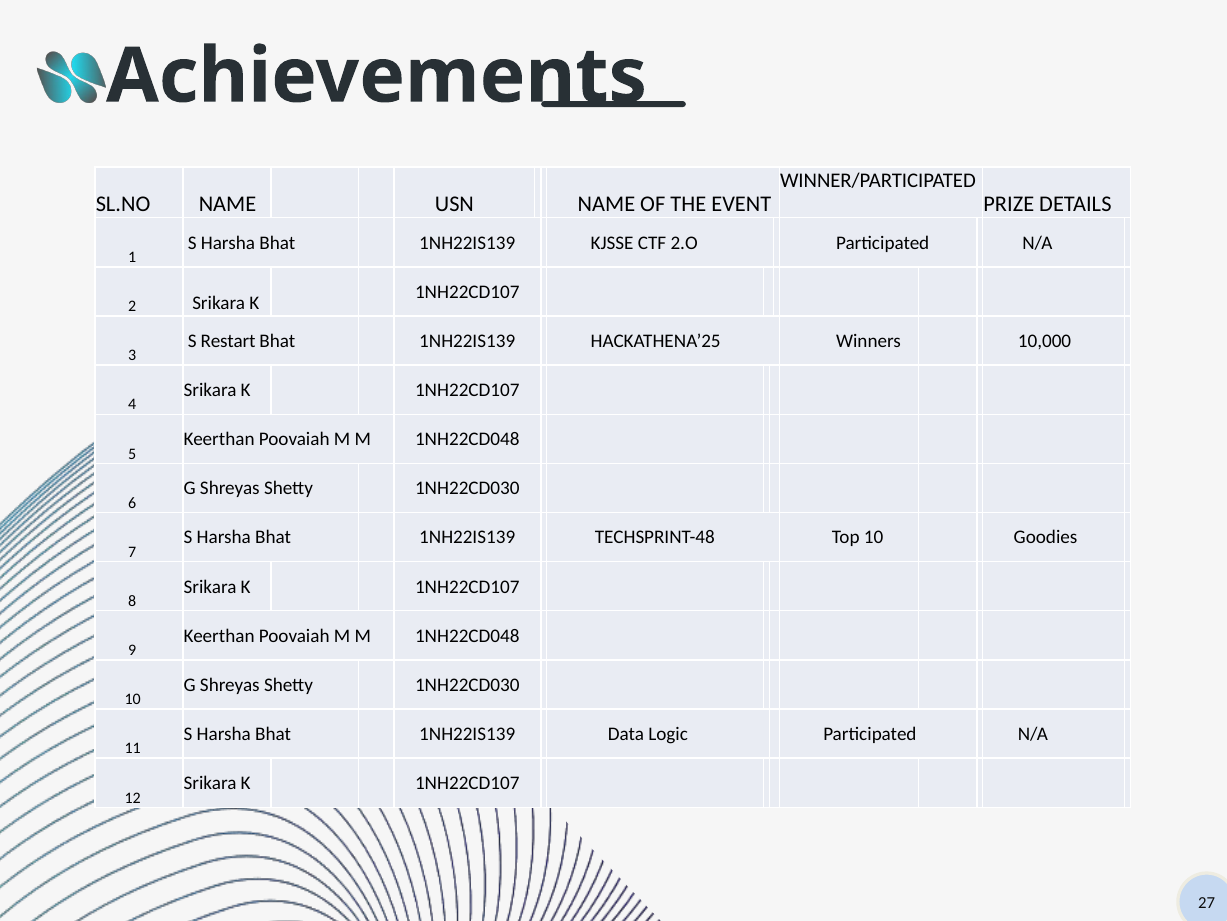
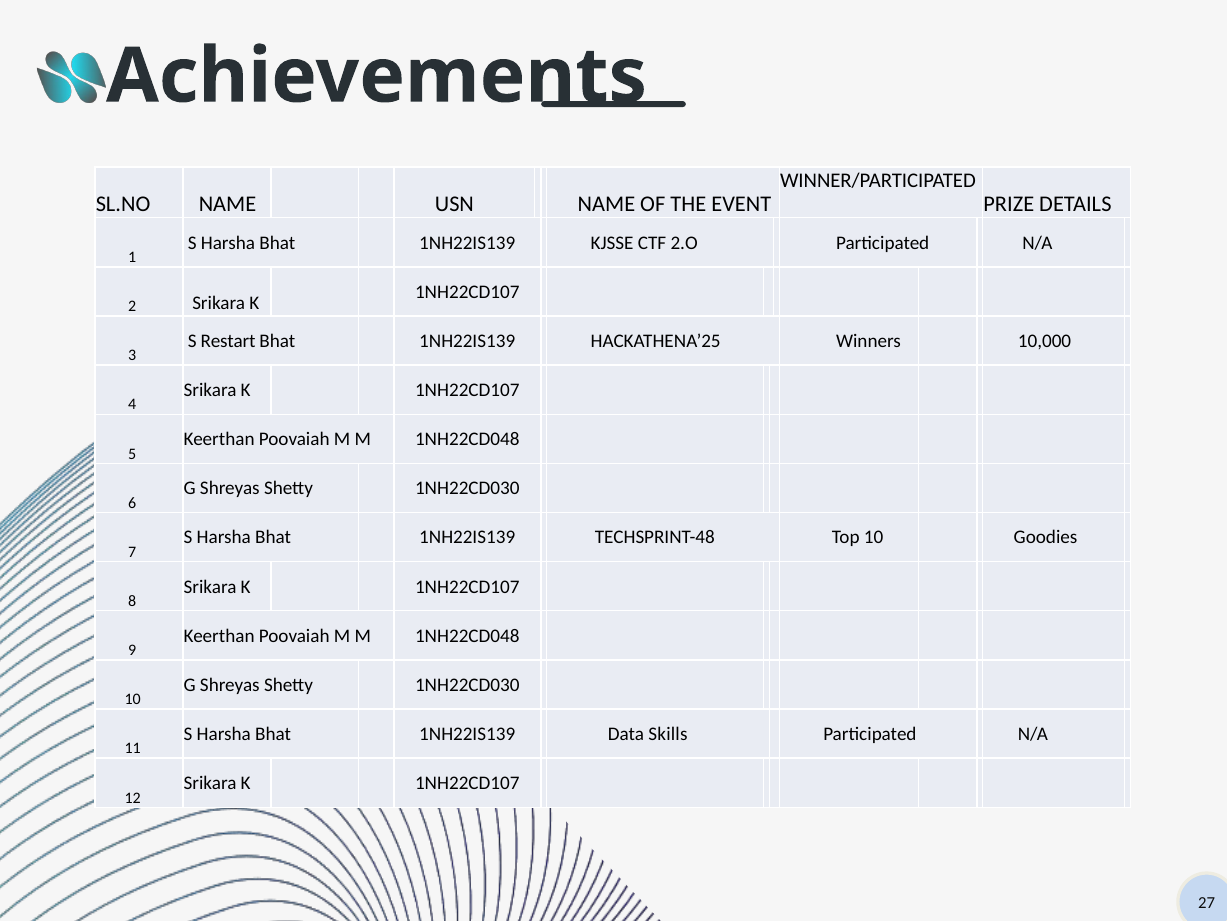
Logic: Logic -> Skills (668, 734)
